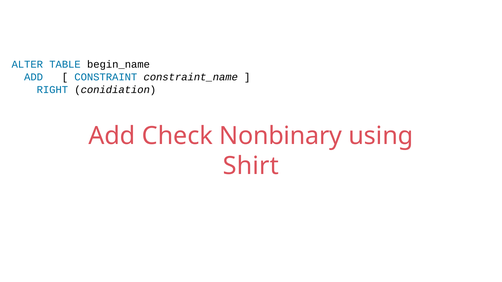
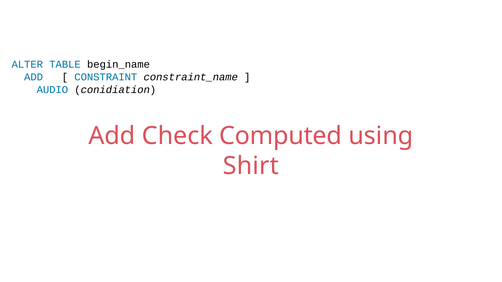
RIGHT: RIGHT -> AUDIO (52, 90)
Nonbinary: Nonbinary -> Computed (281, 136)
